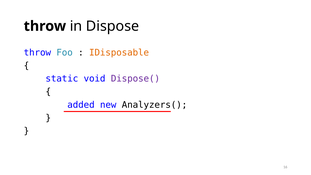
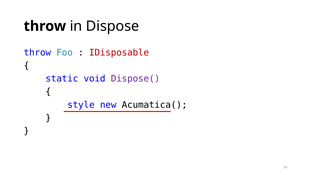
IDisposable colour: orange -> red (119, 53)
added: added -> style (81, 105)
Analyzers(: Analyzers( -> Acumatica( (155, 105)
